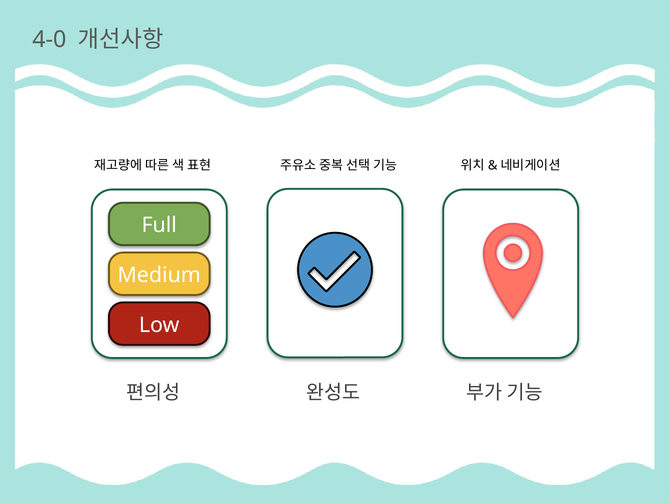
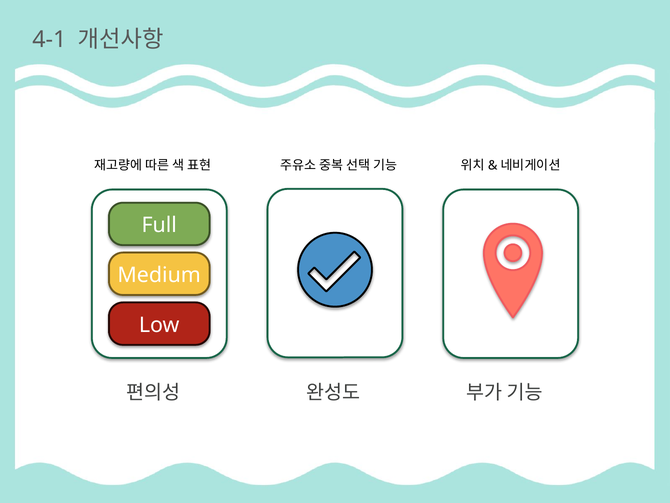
4-0: 4-0 -> 4-1 (49, 39)
